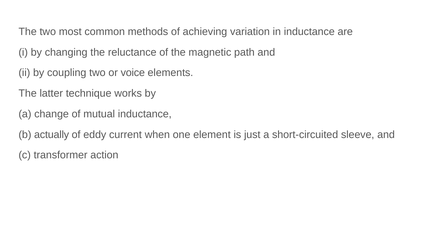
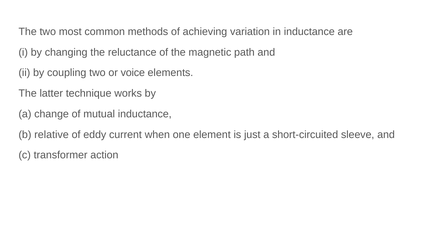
actually: actually -> relative (52, 134)
